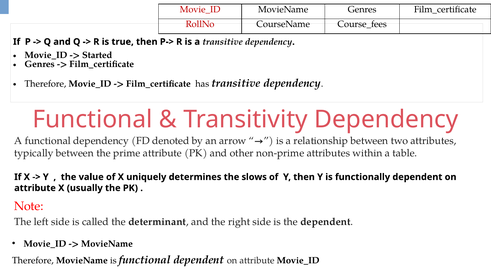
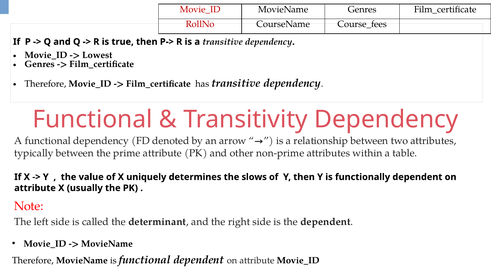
Started: Started -> Lowest (97, 55)
